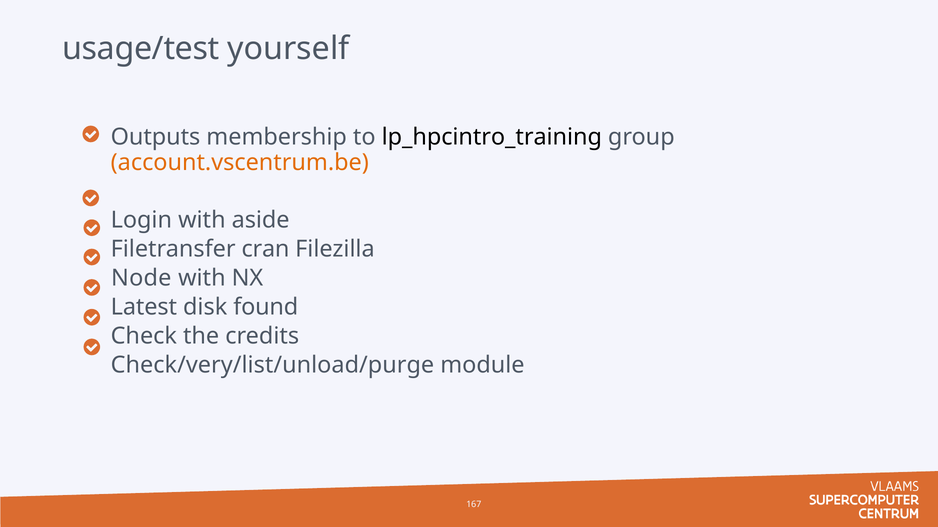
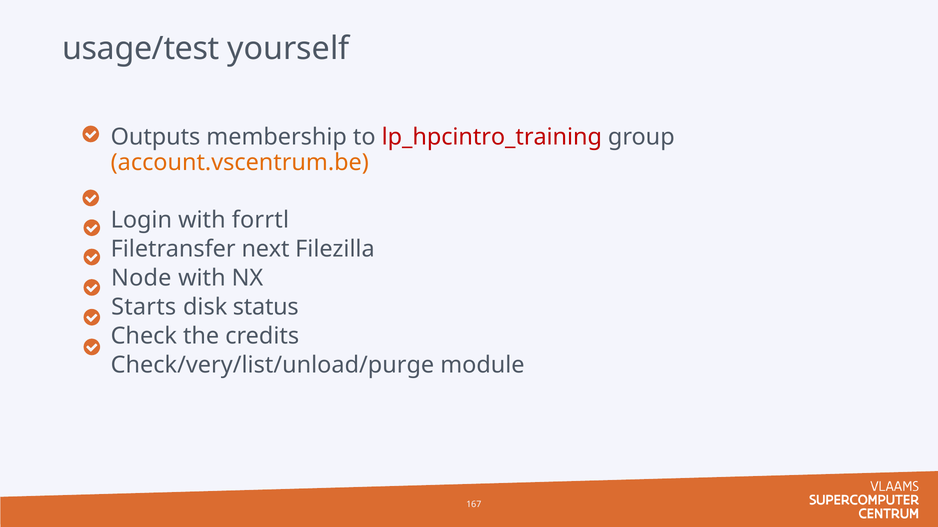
lp_hpcintro_training colour: black -> red (492, 137)
aside: aside -> forrtl (260, 220)
cran: cran -> next (266, 249)
Latest: Latest -> Starts (144, 307)
found: found -> status (266, 307)
